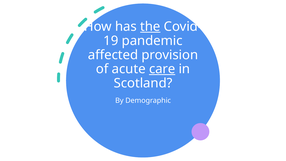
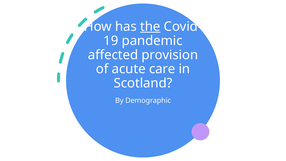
care underline: present -> none (162, 69)
